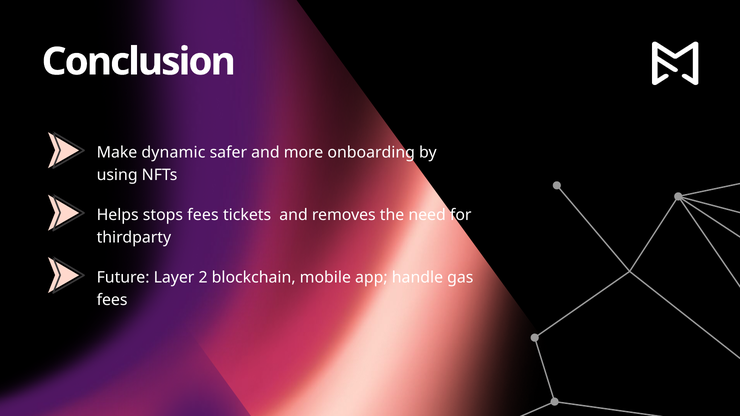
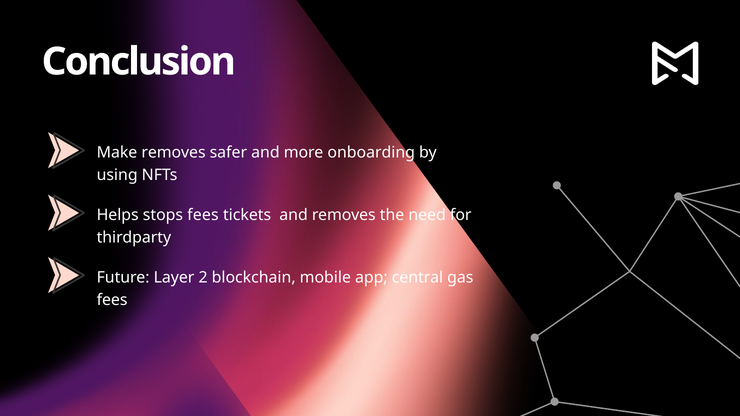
Make dynamic: dynamic -> removes (174, 153)
handle: handle -> central (417, 278)
